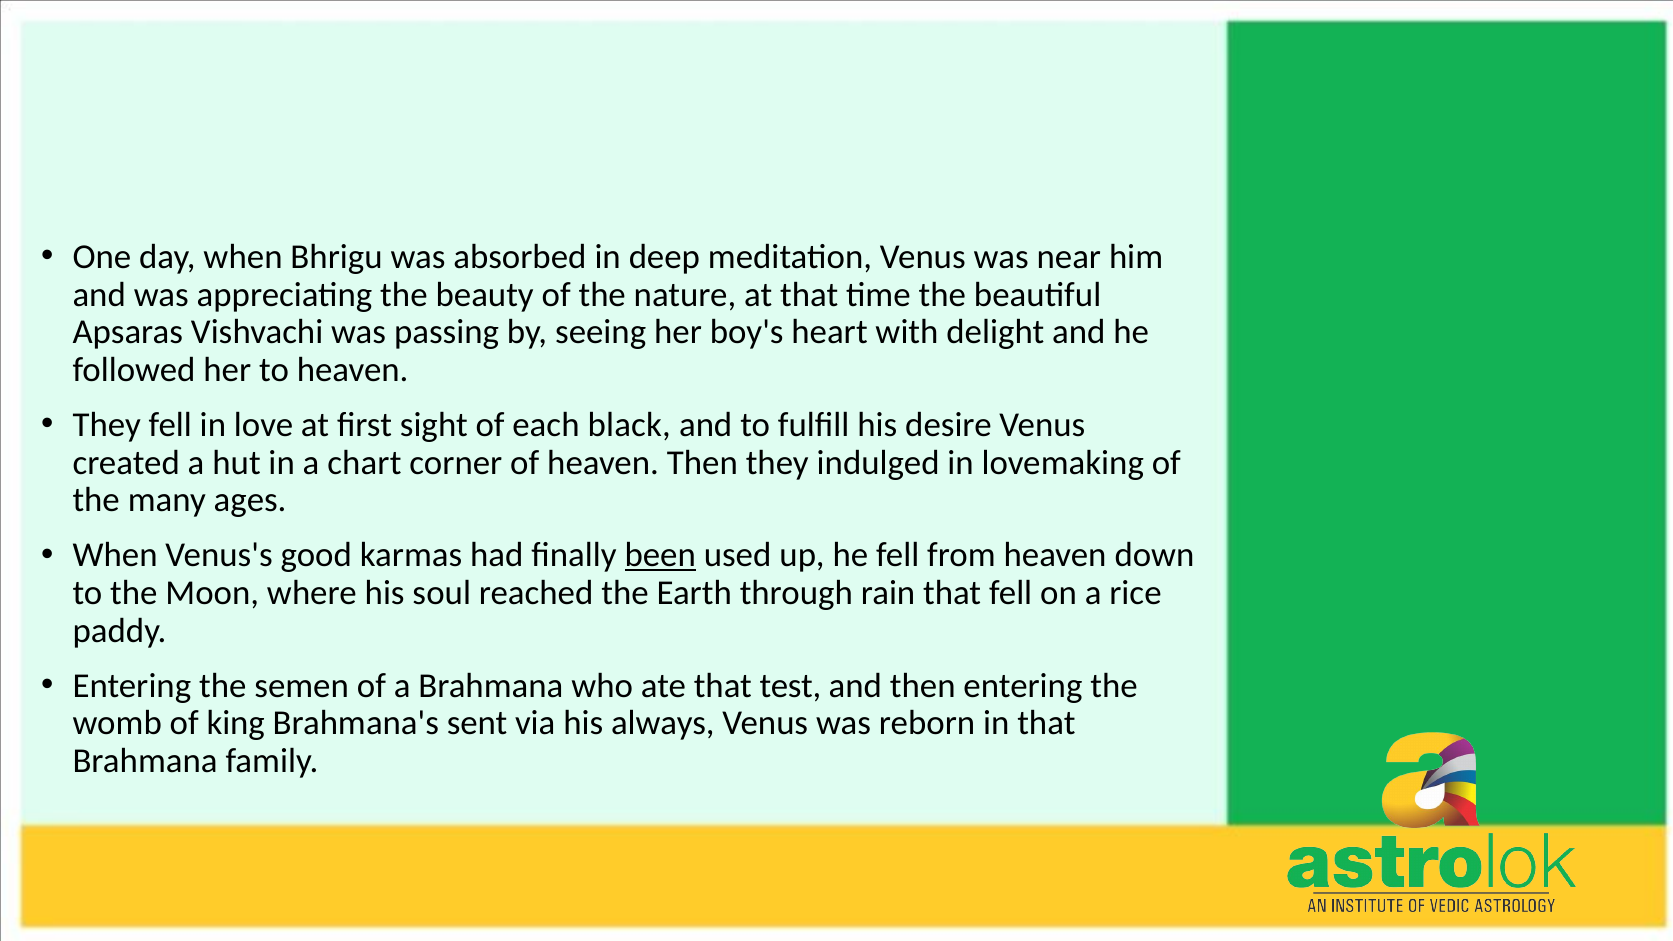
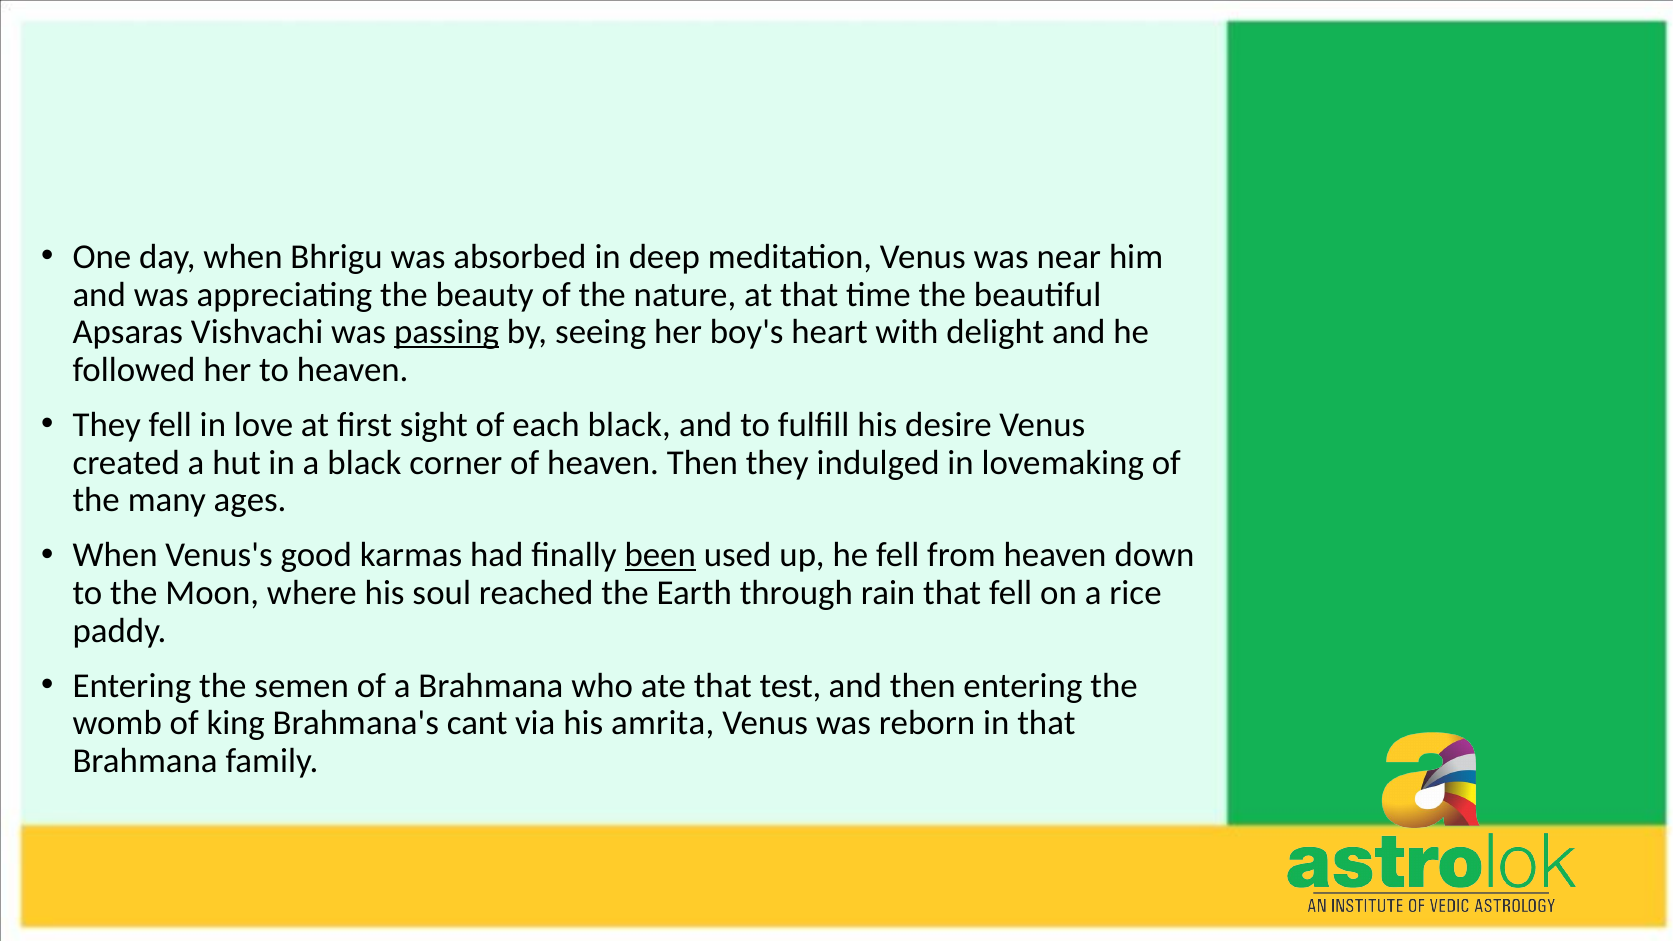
passing underline: none -> present (447, 332)
a chart: chart -> black (364, 463)
sent: sent -> cant (477, 723)
always: always -> amrita (663, 723)
